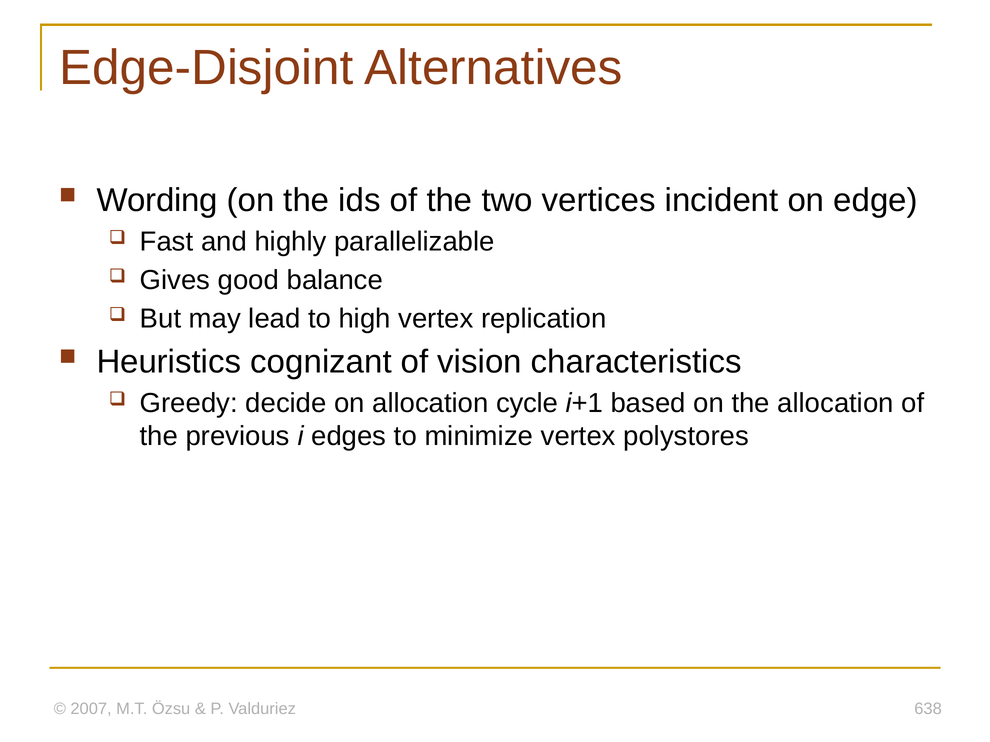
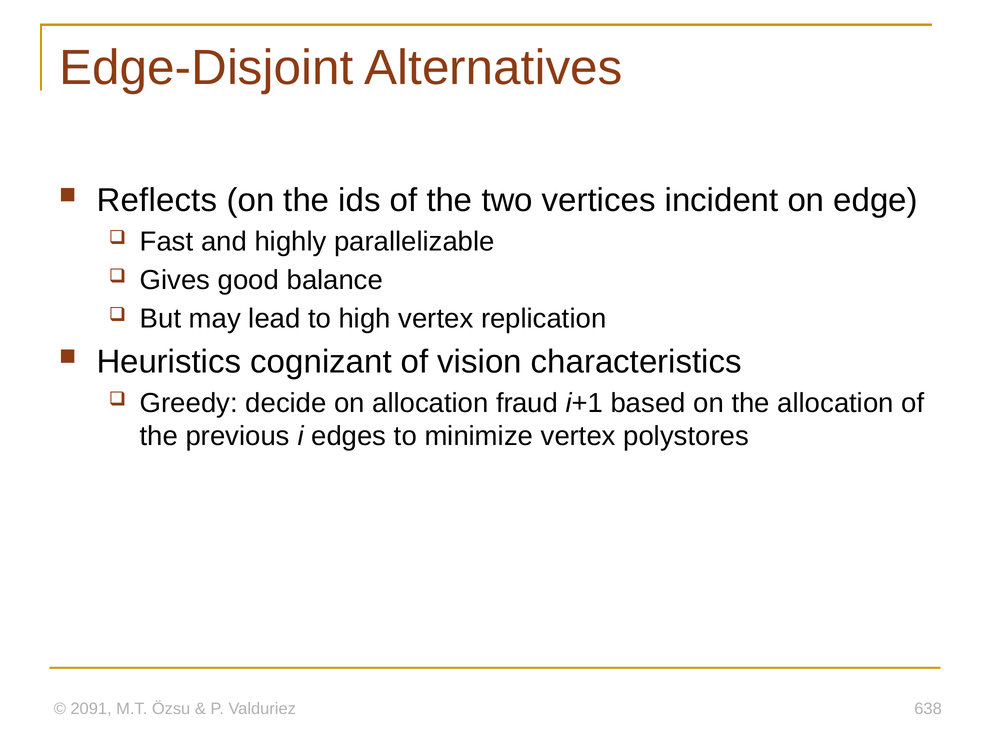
Wording: Wording -> Reflects (157, 200)
cycle: cycle -> fraud (527, 403)
2007: 2007 -> 2091 (91, 709)
